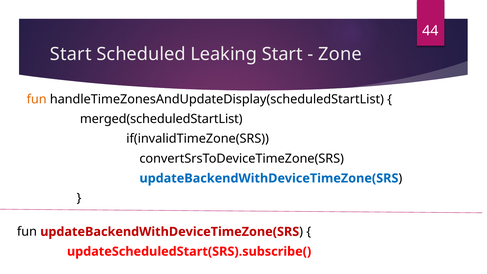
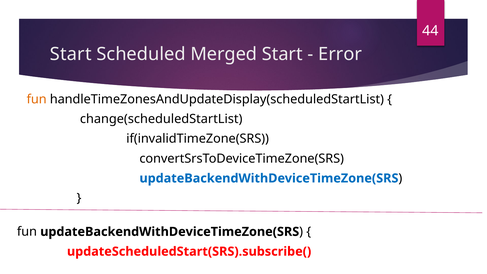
Leaking: Leaking -> Merged (224, 54)
Zone: Zone -> Error (340, 54)
merged(scheduledStartList: merged(scheduledStartList -> change(scheduledStartList (161, 119)
updateBackendWithDeviceTimeZone(SRS colour: red -> black (170, 232)
